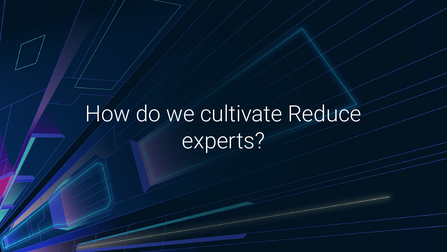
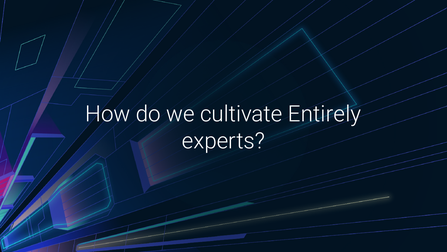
Reduce: Reduce -> Entirely (325, 114)
